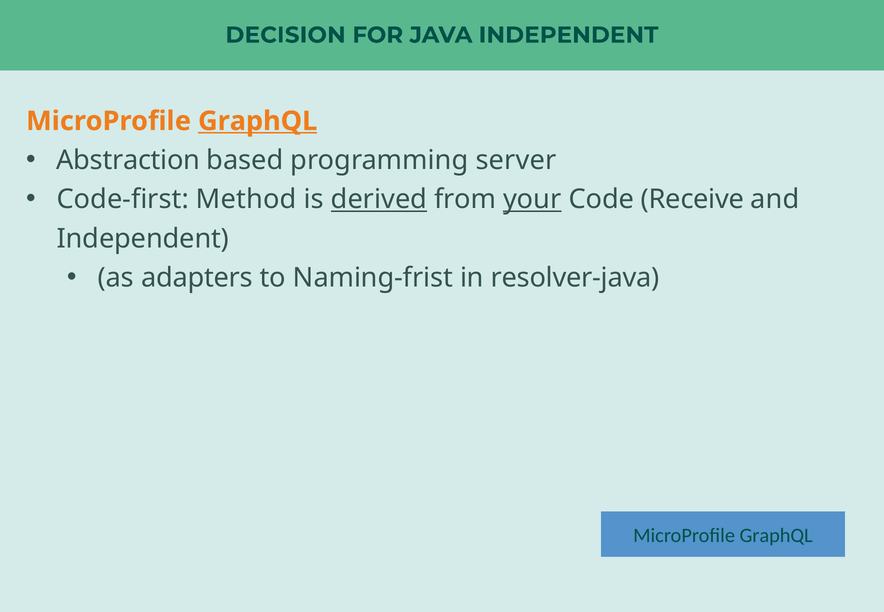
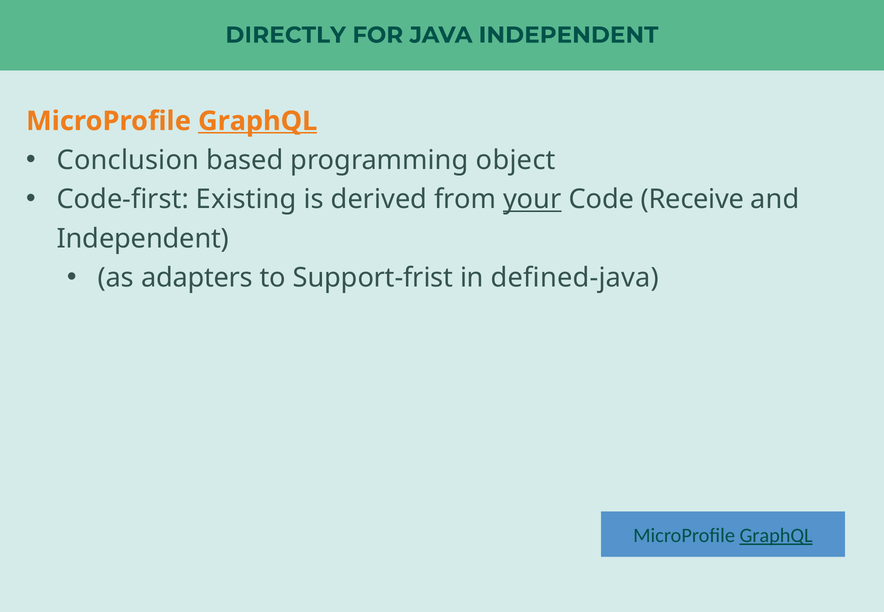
DECISION: DECISION -> DIRECTLY (286, 35)
Abstraction: Abstraction -> Conclusion (128, 160)
server: server -> object (516, 160)
Method: Method -> Existing (246, 199)
derived underline: present -> none (379, 199)
Naming-frist: Naming-frist -> Support-frist (373, 278)
resolver-java: resolver-java -> defined-java (575, 278)
GraphQL underline: none -> present (776, 536)
